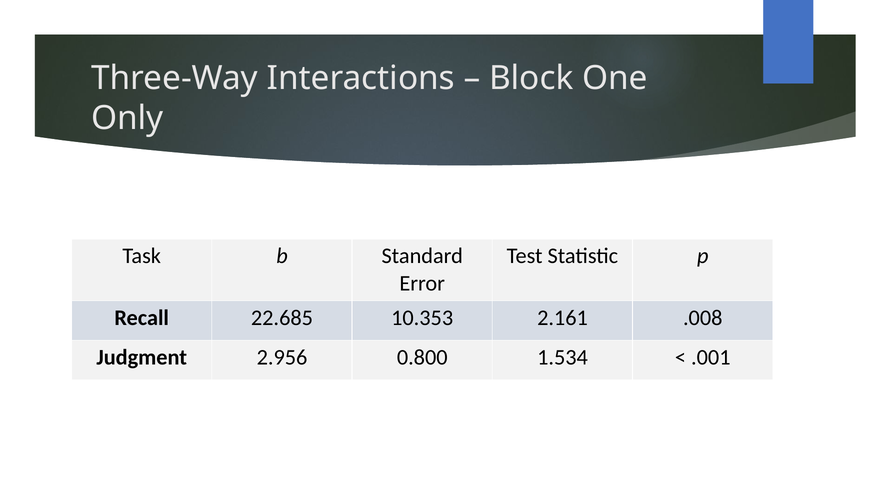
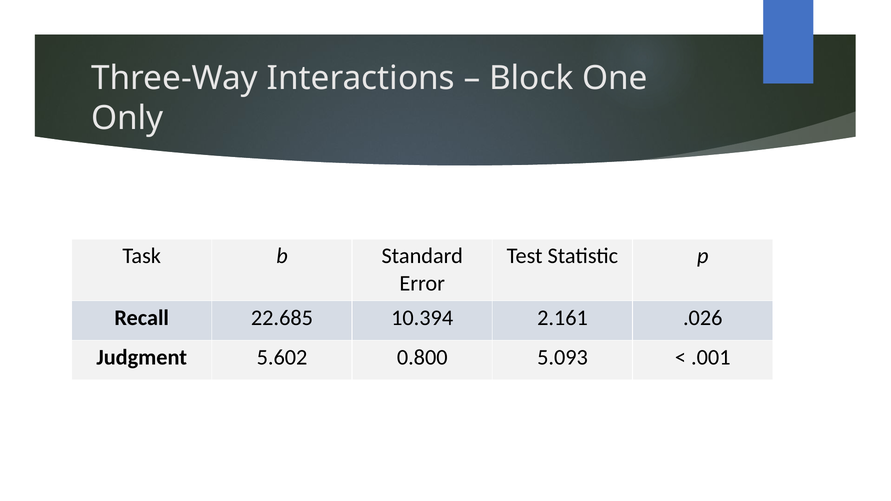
10.353: 10.353 -> 10.394 (422, 318)
.008: .008 -> .026 (703, 318)
2.956: 2.956 -> 5.602 (282, 358)
1.534: 1.534 -> 5.093 (563, 358)
